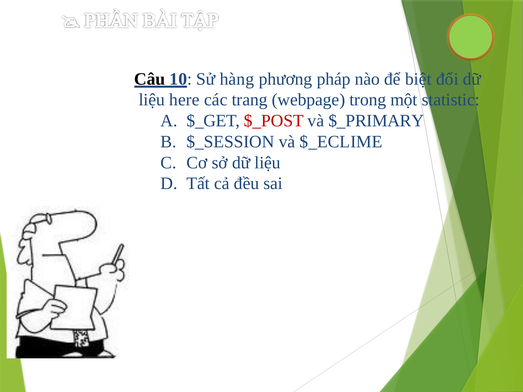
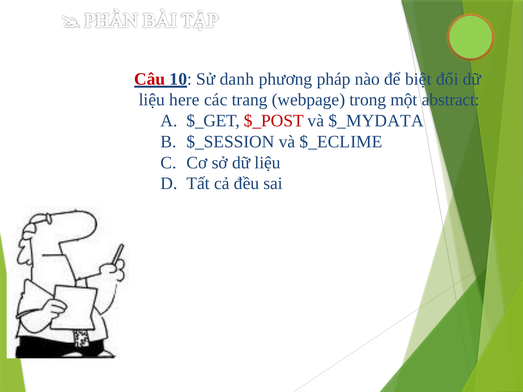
Câu colour: black -> red (150, 79)
hàng: hàng -> danh (237, 79)
statistic: statistic -> abstract (451, 100)
$_PRIMARY: $_PRIMARY -> $_MYDATA (376, 121)
